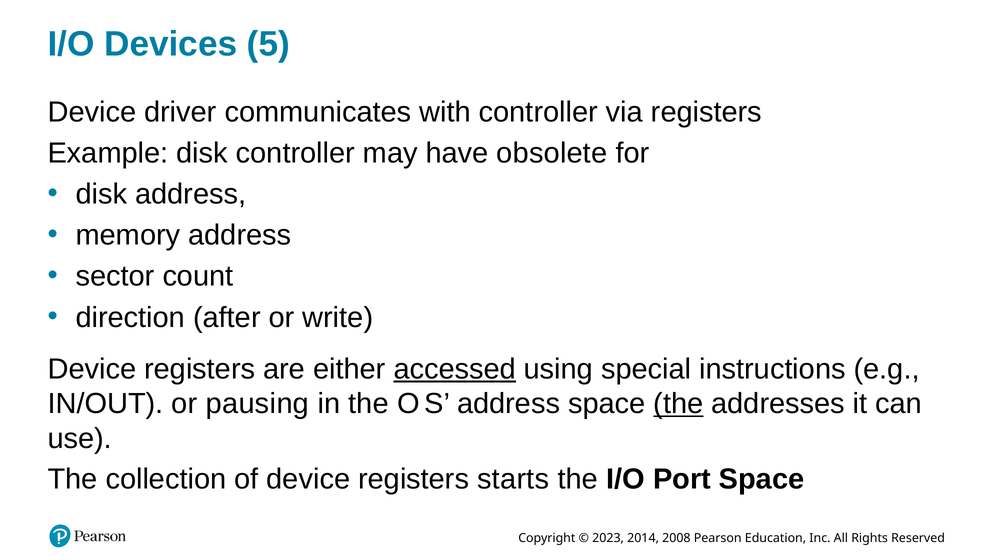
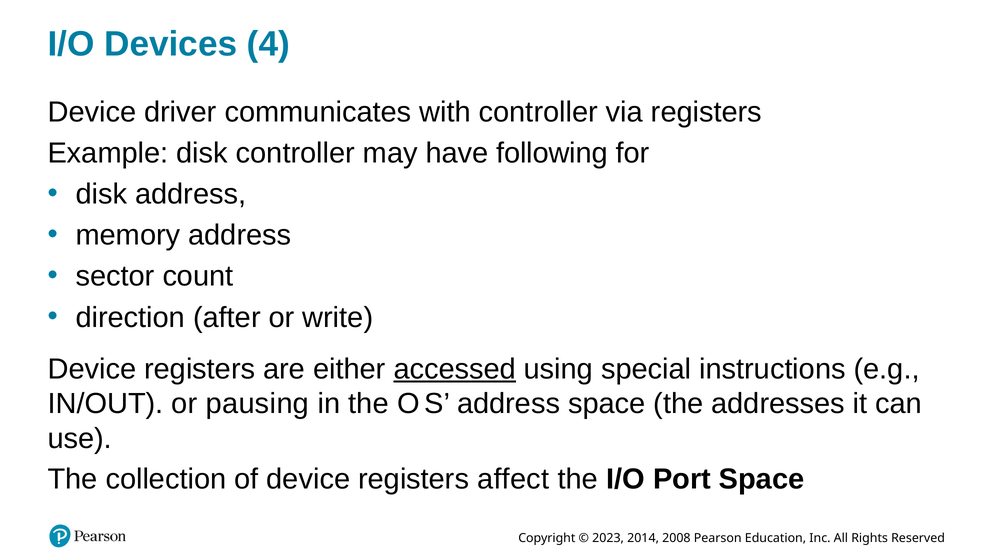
5: 5 -> 4 (268, 44)
obsolete: obsolete -> following (552, 153)
the underline: present -> none (678, 404)
starts: starts -> affect (513, 479)
